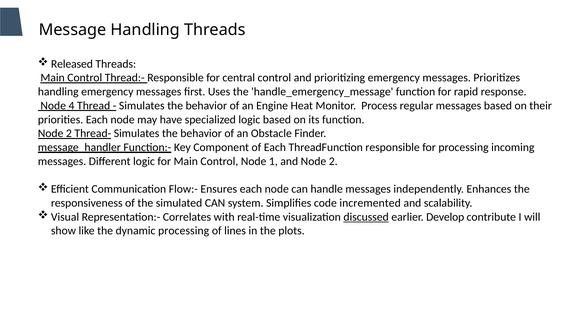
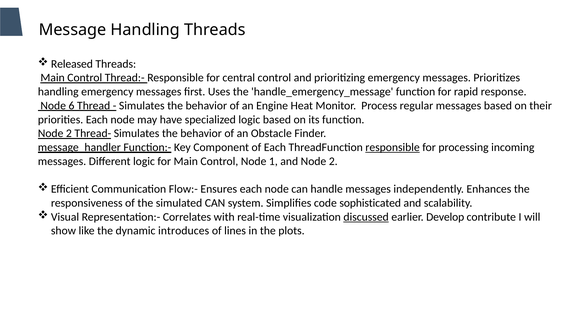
4: 4 -> 6 (72, 106)
responsible underline: none -> present (393, 147)
incremented: incremented -> sophisticated (370, 203)
dynamic processing: processing -> introduces (184, 231)
